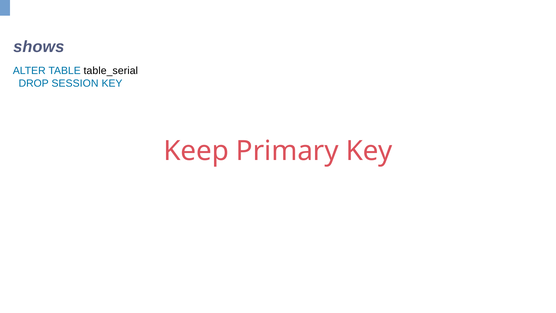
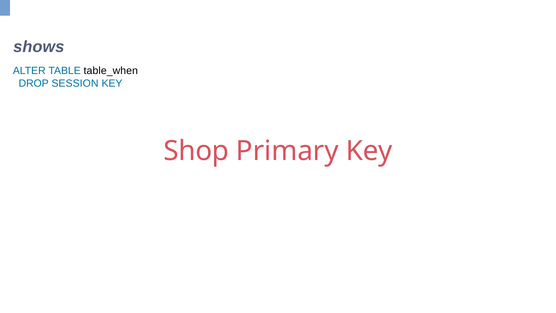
table_serial: table_serial -> table_when (111, 71)
Keep: Keep -> Shop (196, 151)
